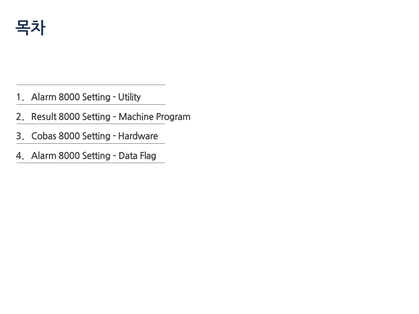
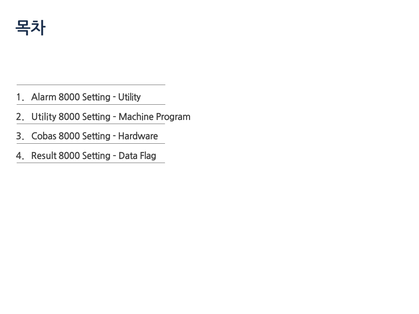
Result: Result -> Utility (44, 117)
Alarm: Alarm -> Result (44, 156)
